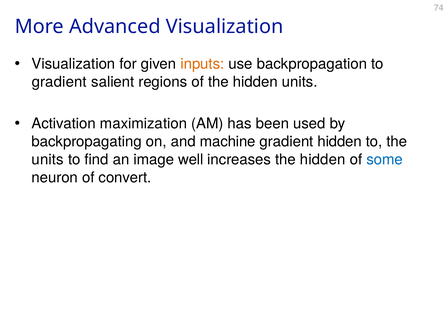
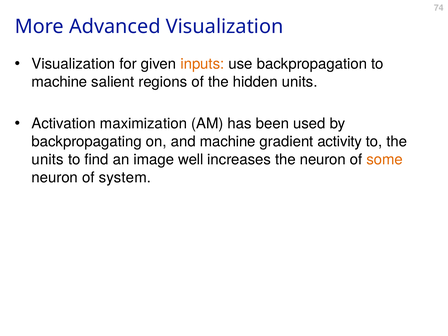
gradient: gradient -> machine (59, 82)
gradient hidden: hidden -> activity (340, 142)
increases the hidden: hidden -> neuron (323, 160)
some colour: blue -> orange (385, 160)
convert: convert -> system (125, 177)
